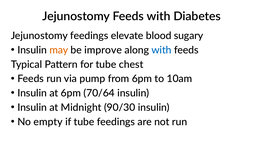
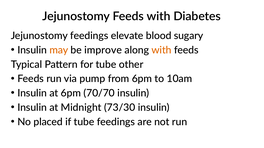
with colour: blue -> orange (161, 50)
chest: chest -> other (131, 65)
70/64: 70/64 -> 70/70 (99, 93)
90/30: 90/30 -> 73/30 (120, 108)
empty: empty -> placed (48, 122)
